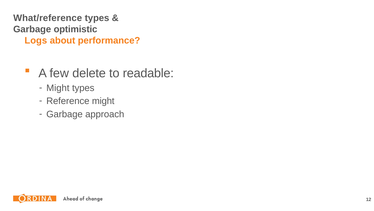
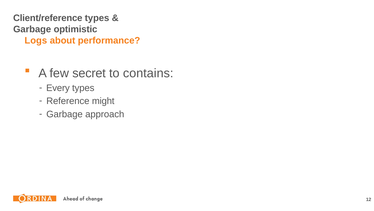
What/reference: What/reference -> Client/reference (48, 18)
delete: delete -> secret (89, 73)
readable: readable -> contains (148, 73)
Might: Might -> Every (58, 88)
